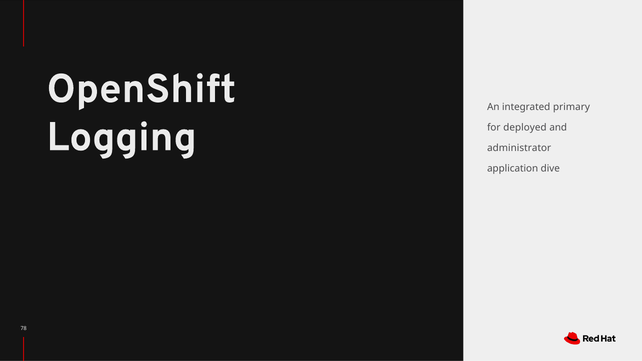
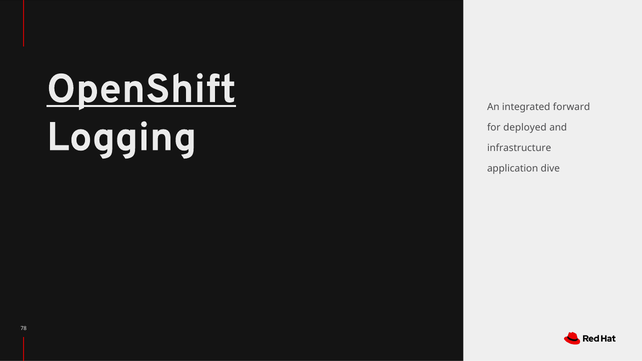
OpenShift underline: none -> present (141, 89)
primary: primary -> forward (572, 107)
administrator: administrator -> infrastructure (519, 148)
